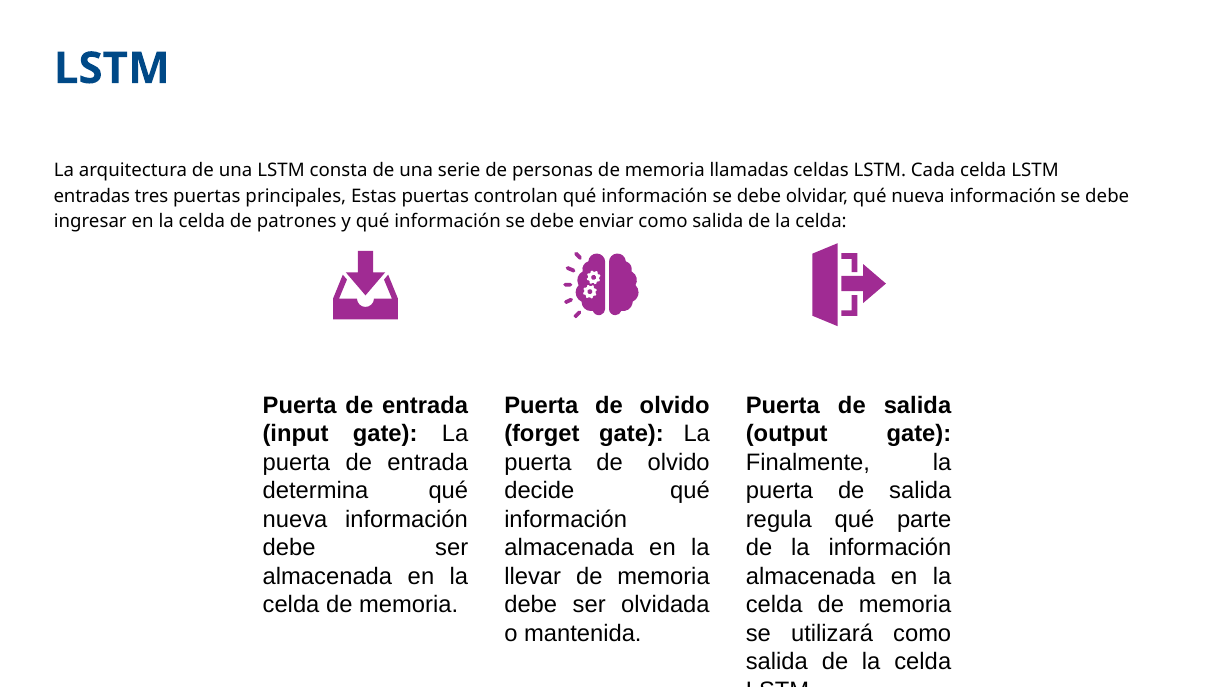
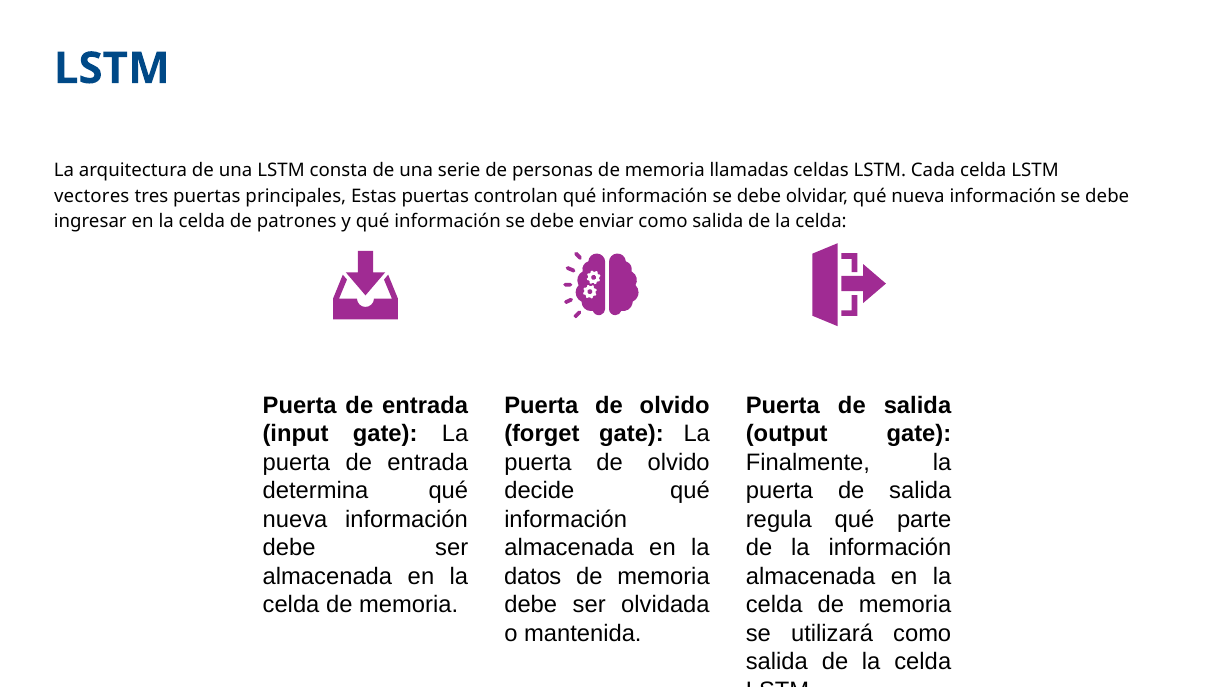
entradas: entradas -> vectores (92, 196)
llevar: llevar -> datos (533, 576)
